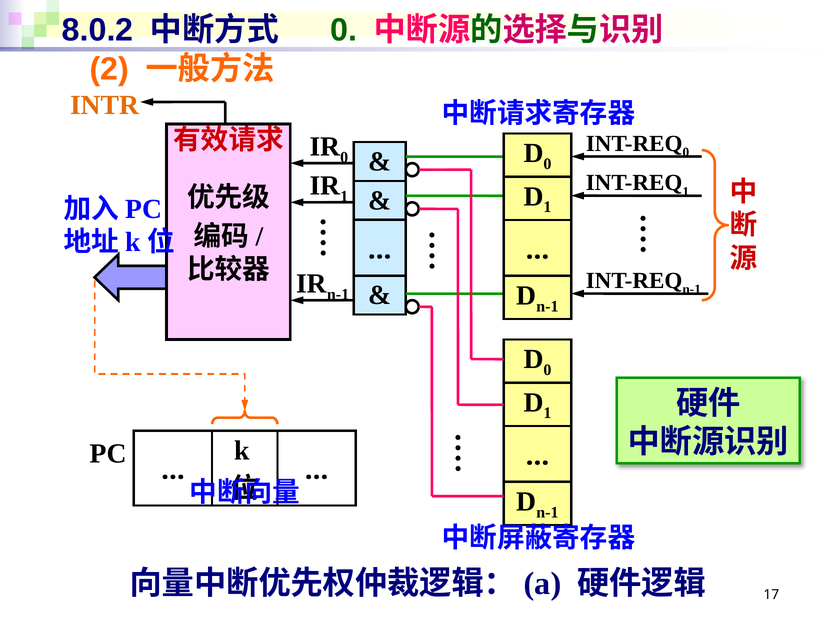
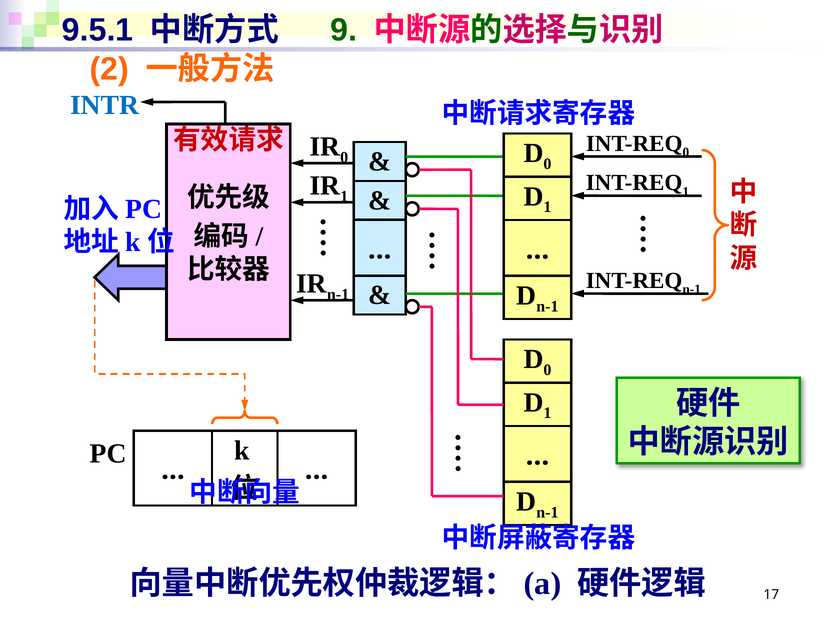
8.0.2: 8.0.2 -> 9.5.1 (98, 30)
0: 0 -> 9 (344, 30)
INTR colour: orange -> blue (105, 105)
